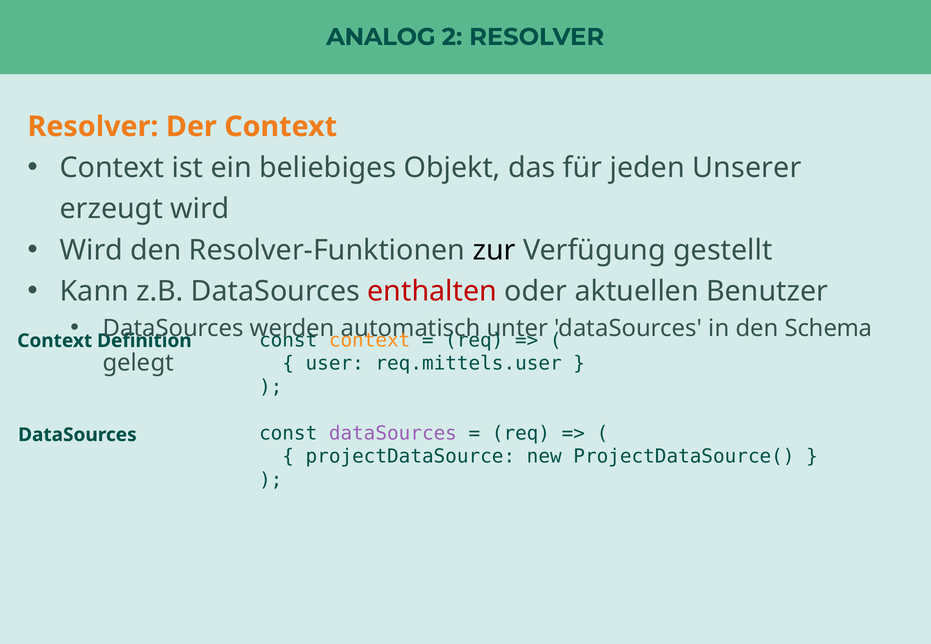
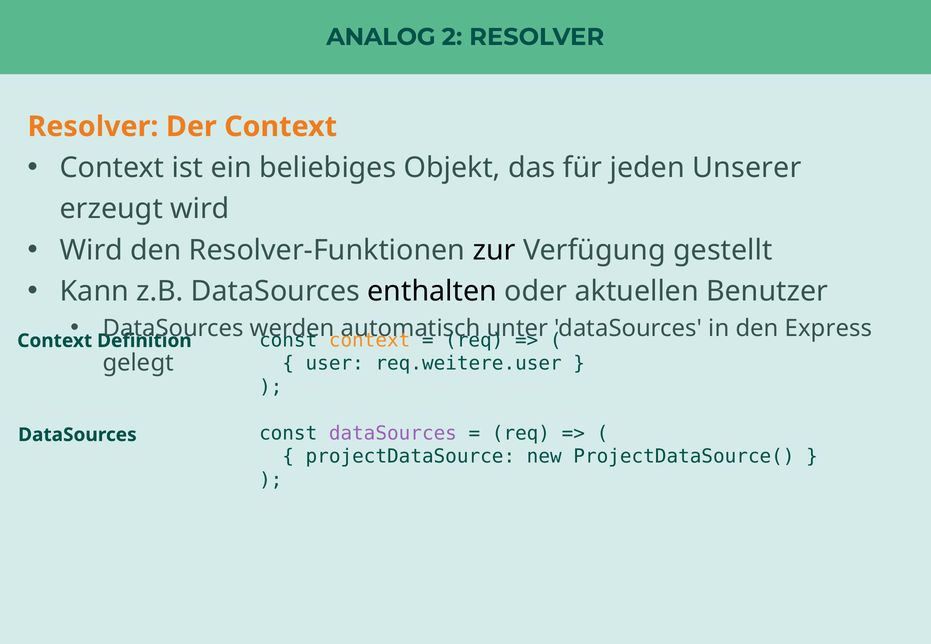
enthalten colour: red -> black (432, 292)
Schema: Schema -> Express (828, 329)
req.mittels.user: req.mittels.user -> req.weitere.user (469, 364)
